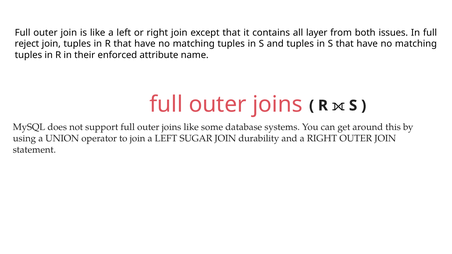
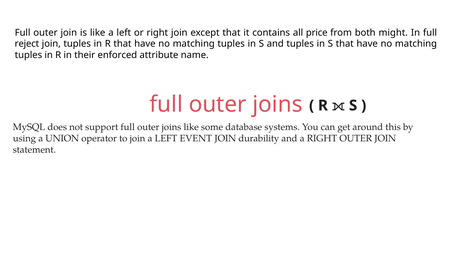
layer: layer -> price (317, 33)
issues: issues -> might (393, 33)
SUGAR: SUGAR -> EVENT (196, 138)
